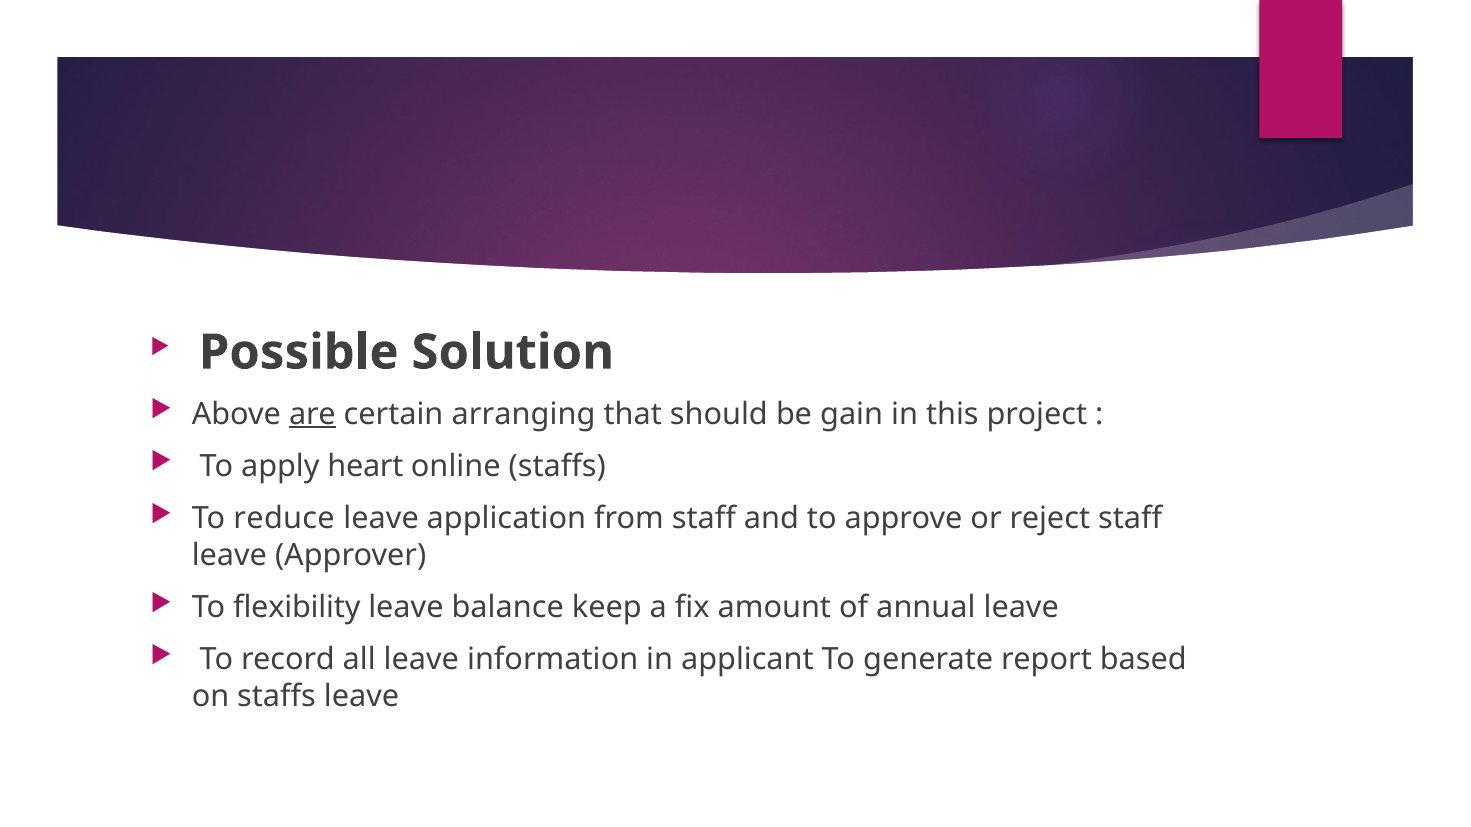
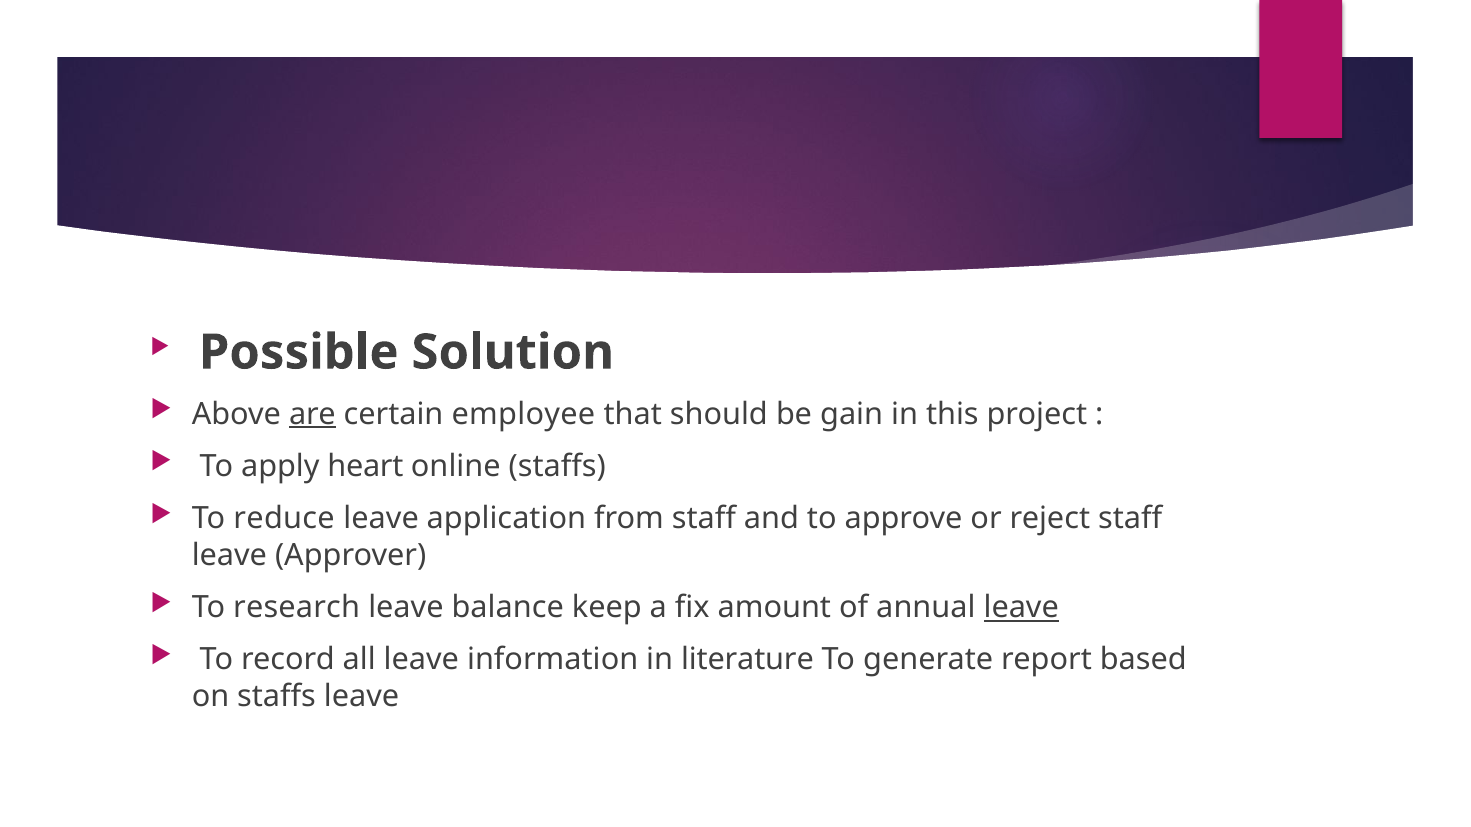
arranging: arranging -> employee (523, 414)
flexibility: flexibility -> research (297, 608)
leave underline: none -> present (1021, 608)
applicant: applicant -> literature (747, 660)
